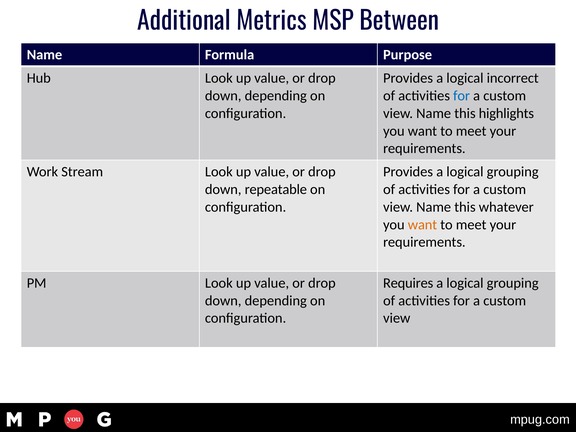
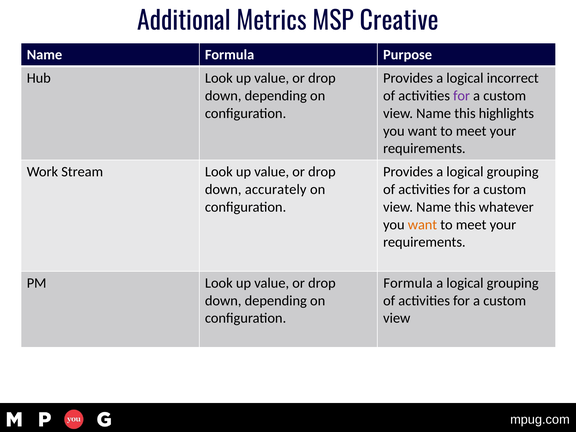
Between: Between -> Creative (399, 21)
for colour: blue -> purple (462, 96)
repeatable: repeatable -> accurately (276, 189)
Requires: Requires -> Formula (408, 283)
